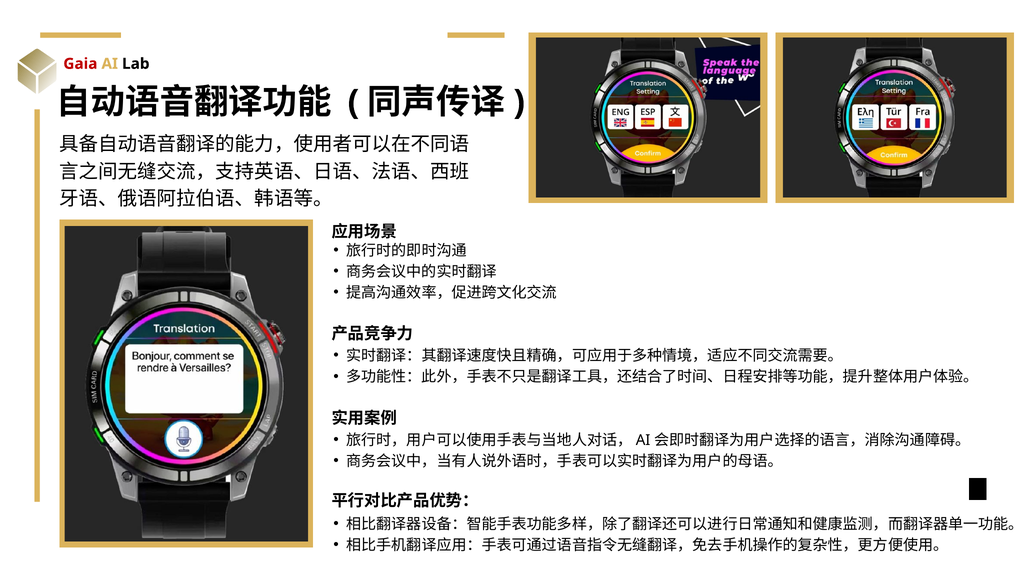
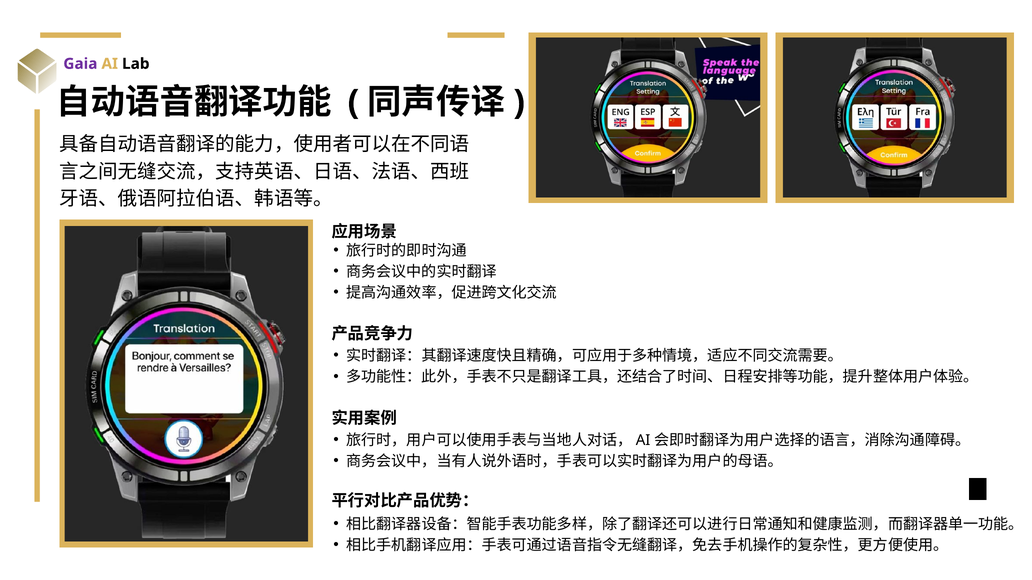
Gaia colour: red -> purple (80, 64)
